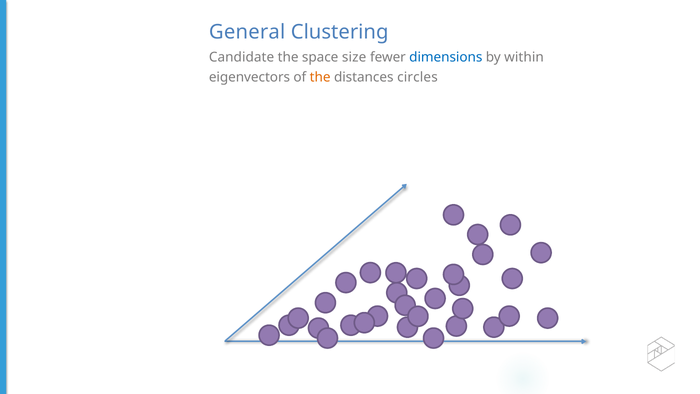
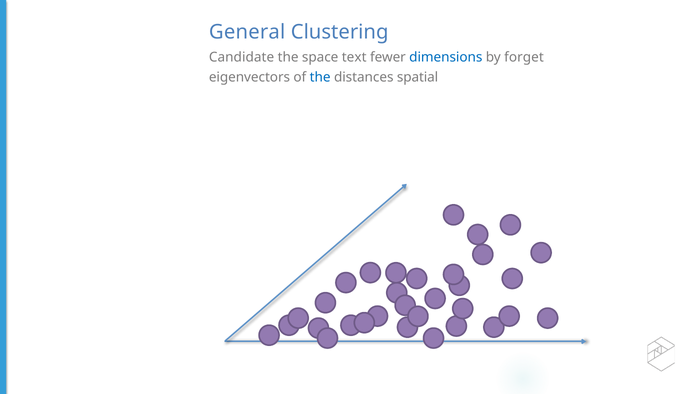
size: size -> text (354, 57)
within: within -> forget (524, 57)
the colour: orange -> blue (320, 77)
circles: circles -> spatial (418, 77)
